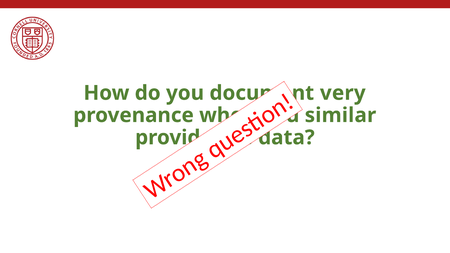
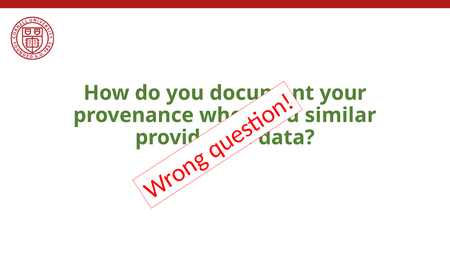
very: very -> your (343, 93)
